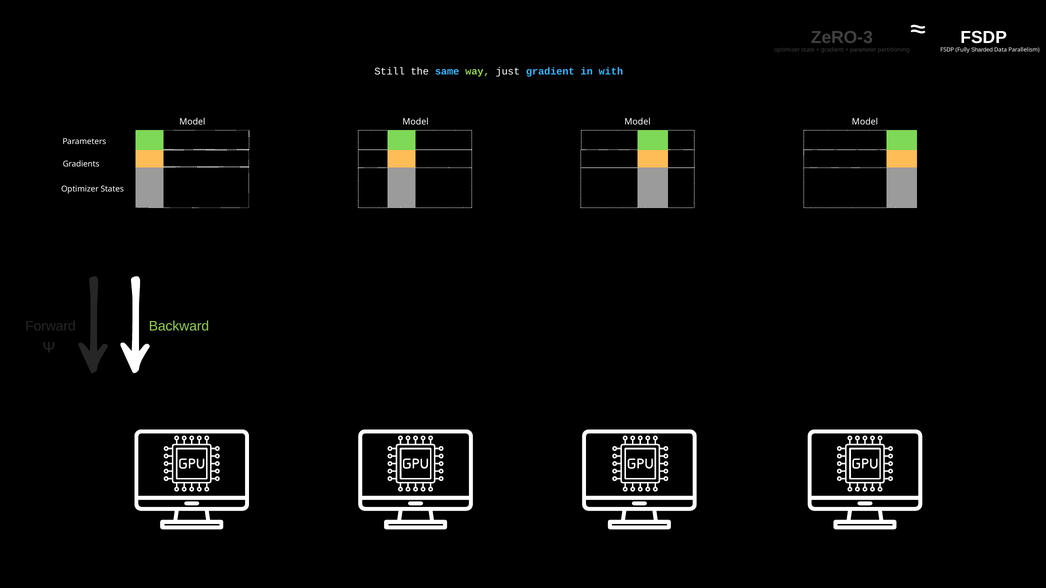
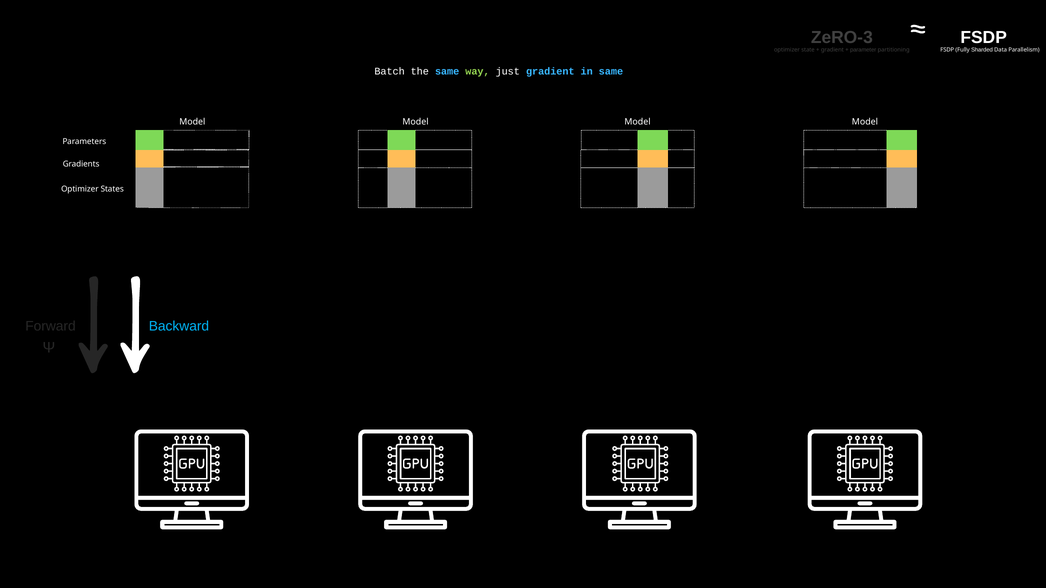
Still: Still -> Batch (390, 71)
in with: with -> same (611, 71)
Backward colour: light green -> light blue (179, 327)
